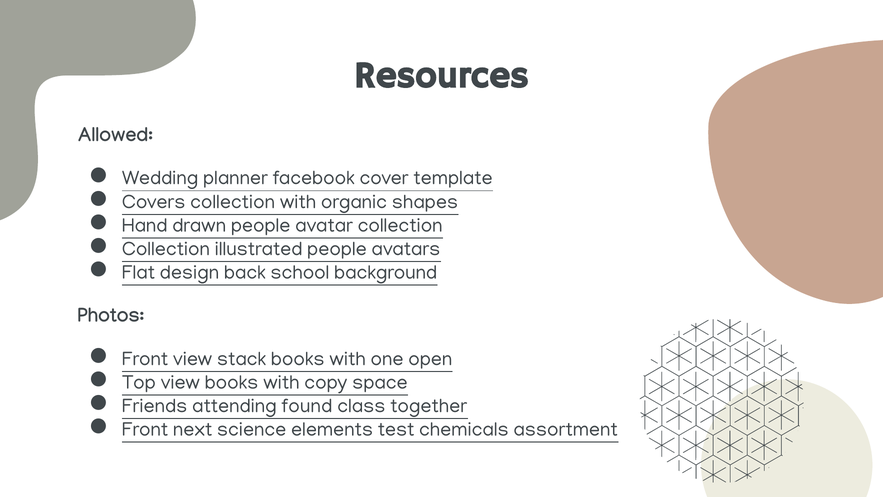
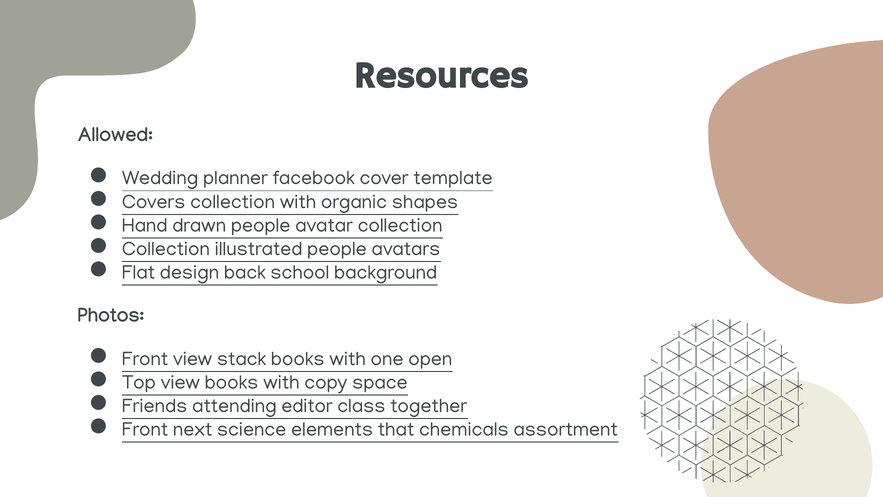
found: found -> editor (307, 405)
test: test -> that (396, 429)
